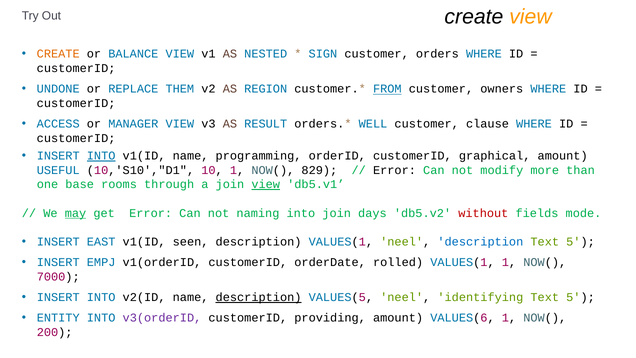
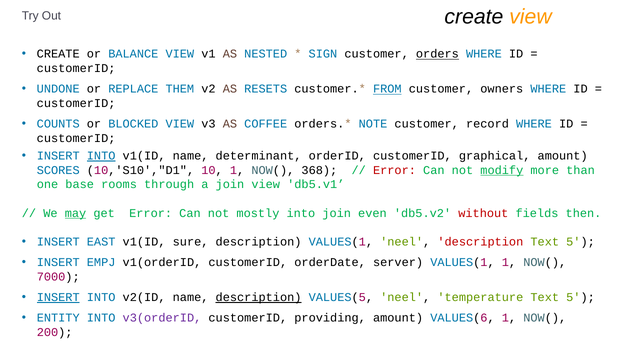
CREATE colour: orange -> black (58, 54)
orders underline: none -> present (437, 54)
REGION: REGION -> RESETS (266, 89)
ACCESS: ACCESS -> COUNTS (58, 124)
MANAGER: MANAGER -> BLOCKED (133, 124)
RESULT: RESULT -> COFFEE (266, 124)
WELL: WELL -> NOTE (373, 124)
clause: clause -> record (487, 124)
programming: programming -> determinant (259, 156)
USEFUL: USEFUL -> SCORES (58, 170)
829: 829 -> 368 (319, 170)
Error colour: black -> red (394, 170)
modify underline: none -> present (502, 170)
view underline: present -> none (266, 184)
naming: naming -> mostly (258, 213)
days: days -> even (372, 213)
mode: mode -> then (584, 213)
seen: seen -> sure (191, 242)
description colour: blue -> red (480, 242)
rolled: rolled -> server (398, 262)
INSERT underline: none -> present (58, 297)
identifying: identifying -> temperature (480, 297)
